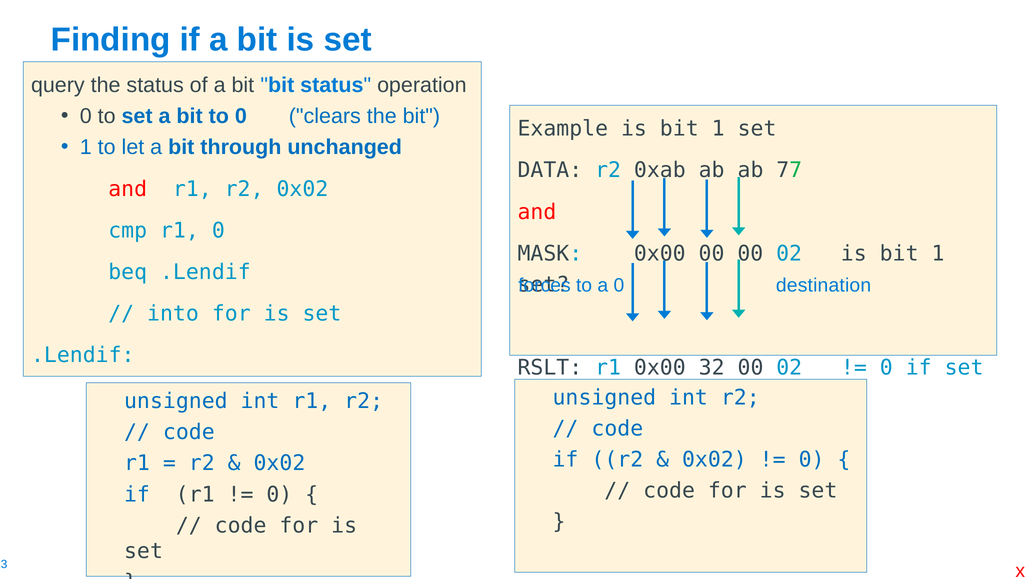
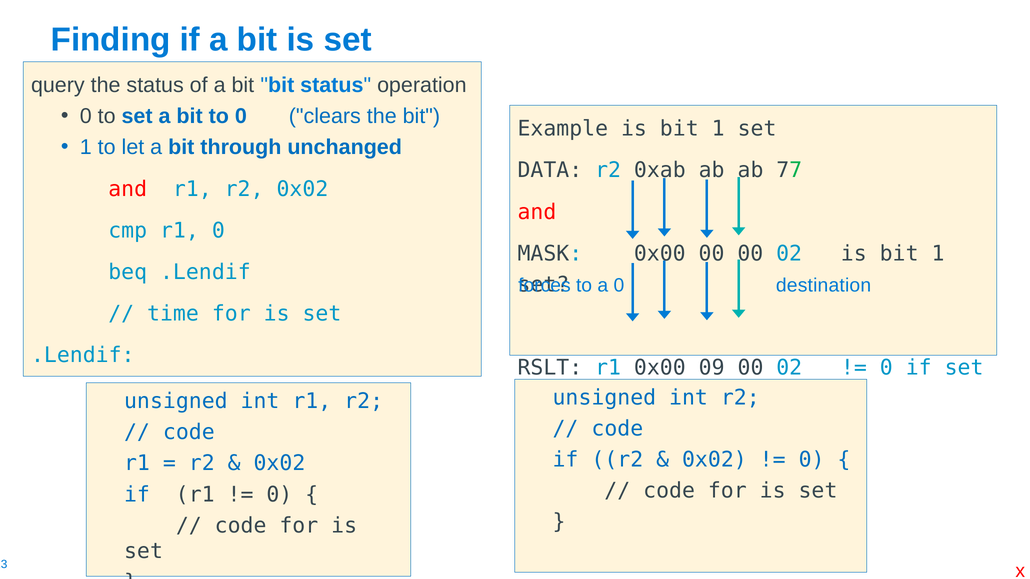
into: into -> time (173, 314)
32: 32 -> 09 (712, 368)
